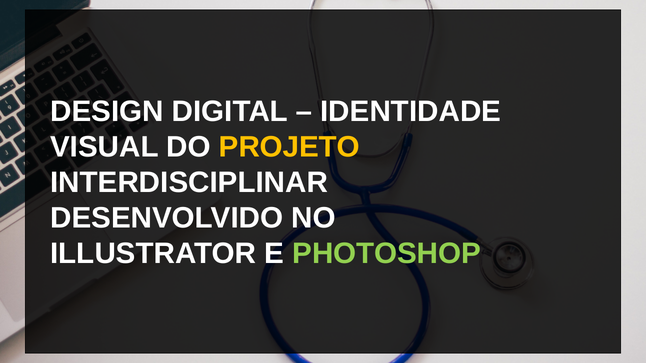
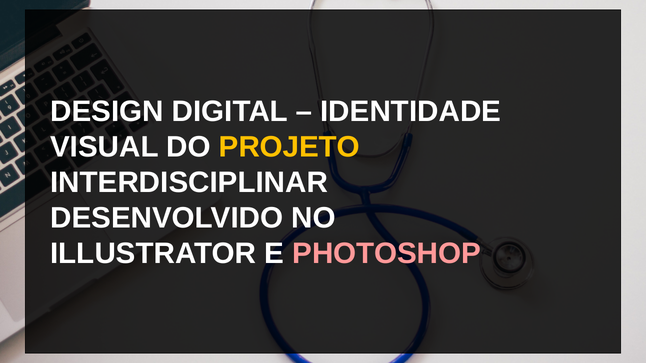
PHOTOSHOP colour: light green -> pink (387, 254)
